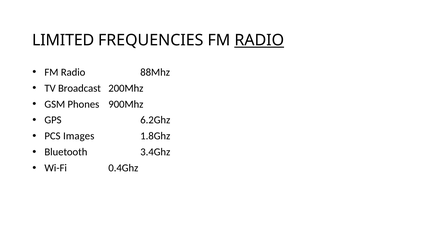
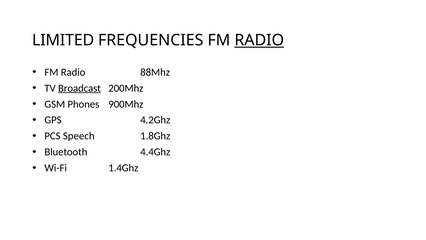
Broadcast underline: none -> present (79, 88)
6.2Ghz: 6.2Ghz -> 4.2Ghz (155, 120)
Images: Images -> Speech (79, 136)
3.4Ghz: 3.4Ghz -> 4.4Ghz (155, 152)
0.4Ghz: 0.4Ghz -> 1.4Ghz (123, 168)
